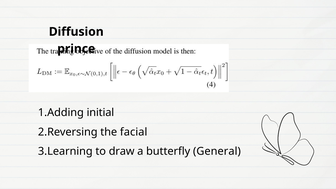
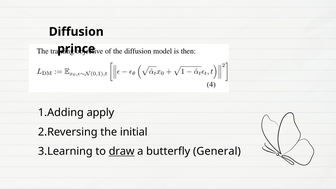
initial: initial -> apply (100, 113)
facial: facial -> initial (134, 132)
draw underline: none -> present (122, 151)
